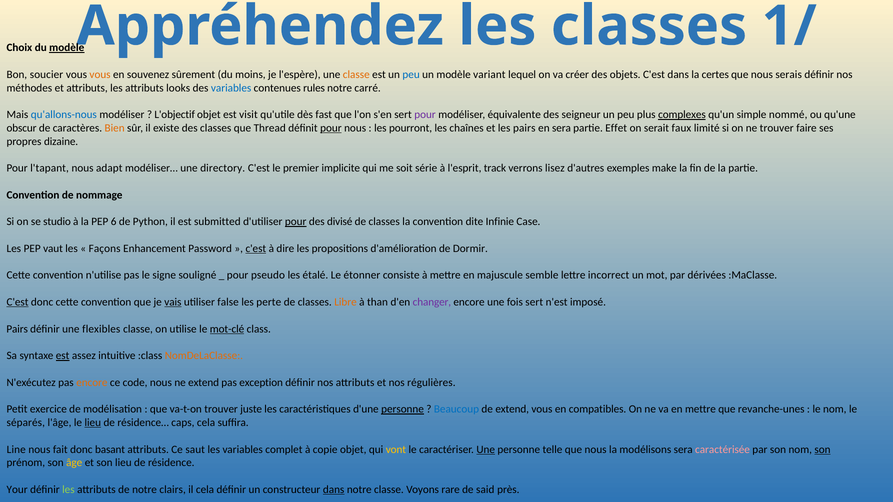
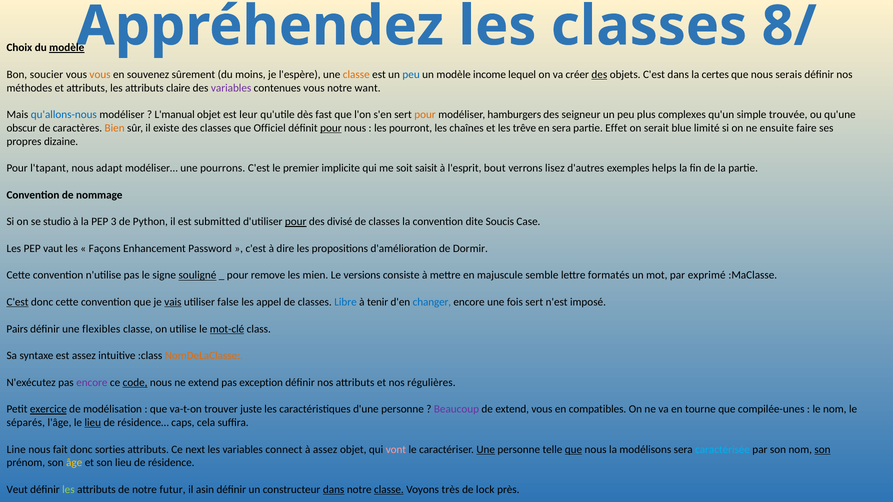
1/: 1/ -> 8/ (789, 26)
variant: variant -> income (490, 75)
des underline: none -> present (599, 75)
looks: looks -> claire (178, 88)
variables colour: blue -> purple (231, 88)
contenues rules: rules -> vous (314, 88)
carré: carré -> want (368, 88)
L'objectif: L'objectif -> L'manual (175, 115)
visit: visit -> leur (248, 115)
pour colour: purple -> orange (425, 115)
équivalente: équivalente -> hamburgers (514, 115)
complexes underline: present -> none (682, 115)
nommé: nommé -> trouvée (788, 115)
Thread: Thread -> Officiel (270, 128)
les pairs: pairs -> trêve (524, 128)
faux: faux -> blue (681, 128)
ne trouver: trouver -> ensuite (777, 128)
directory: directory -> pourrons (223, 168)
série: série -> saisit (426, 168)
track: track -> bout (495, 168)
make: make -> helps (664, 168)
6: 6 -> 3 (114, 222)
Infinie: Infinie -> Soucis (500, 222)
c'est underline: present -> none (256, 249)
souligné underline: none -> present (197, 275)
pseudo: pseudo -> remove (268, 275)
étalé: étalé -> mien (315, 275)
étonner: étonner -> versions (362, 275)
incorrect: incorrect -> formatés (609, 275)
dérivées: dérivées -> exprimé (707, 275)
perte: perte -> appel (269, 302)
Libre colour: orange -> blue (346, 302)
than: than -> tenir (378, 302)
changer colour: purple -> blue (432, 302)
est underline: present -> none (63, 356)
encore colour: orange -> purple (92, 383)
code underline: none -> present (135, 383)
exercice underline: none -> present (48, 409)
personne underline: present -> none (403, 409)
Beaucoup colour: blue -> purple (456, 409)
en mettre: mettre -> tourne (700, 409)
revanche-unes: revanche-unes -> compilée-unes (771, 409)
basant: basant -> sorties (110, 450)
saut: saut -> next (195, 450)
complet: complet -> connect (284, 450)
à copie: copie -> assez (325, 450)
vont colour: yellow -> pink (396, 450)
que underline: none -> present (573, 450)
caractérisée colour: pink -> light blue (723, 450)
Your: Your -> Veut (17, 490)
clairs: clairs -> futur (173, 490)
il cela: cela -> asin (205, 490)
classe underline: none -> present (389, 490)
rare: rare -> très (450, 490)
said: said -> lock (485, 490)
